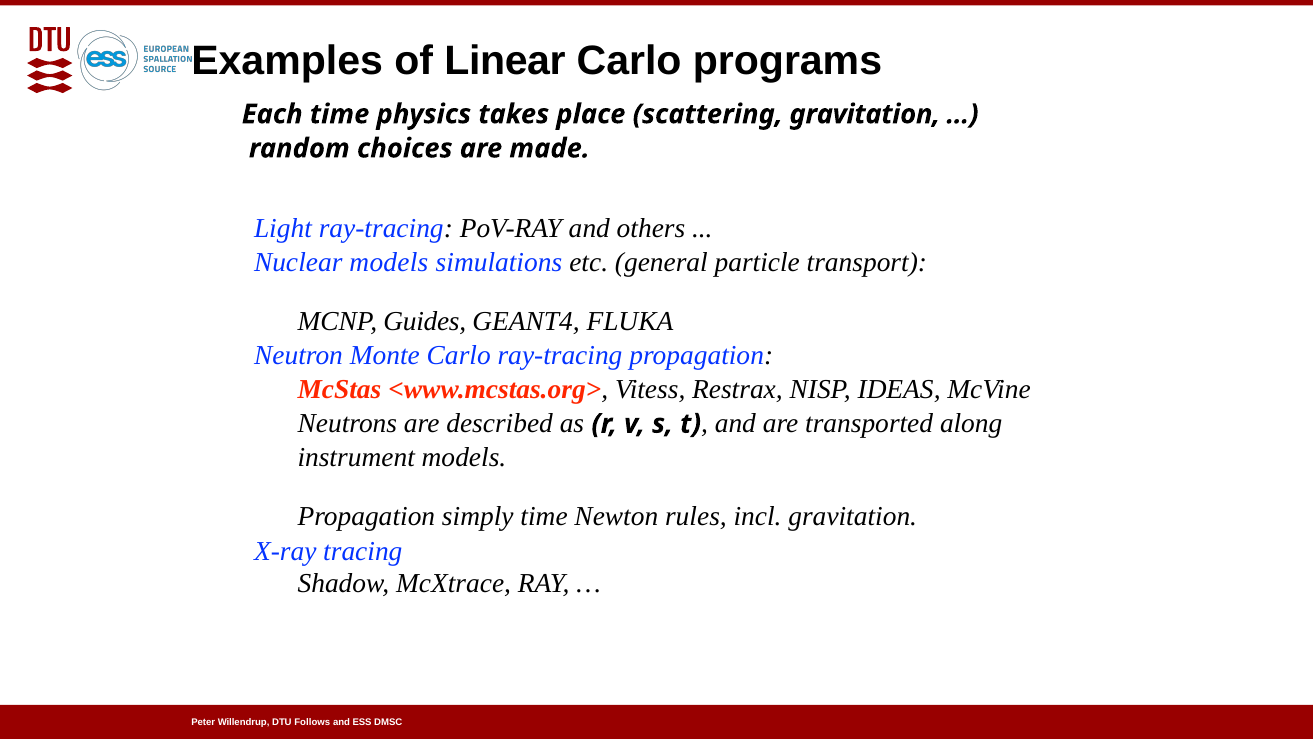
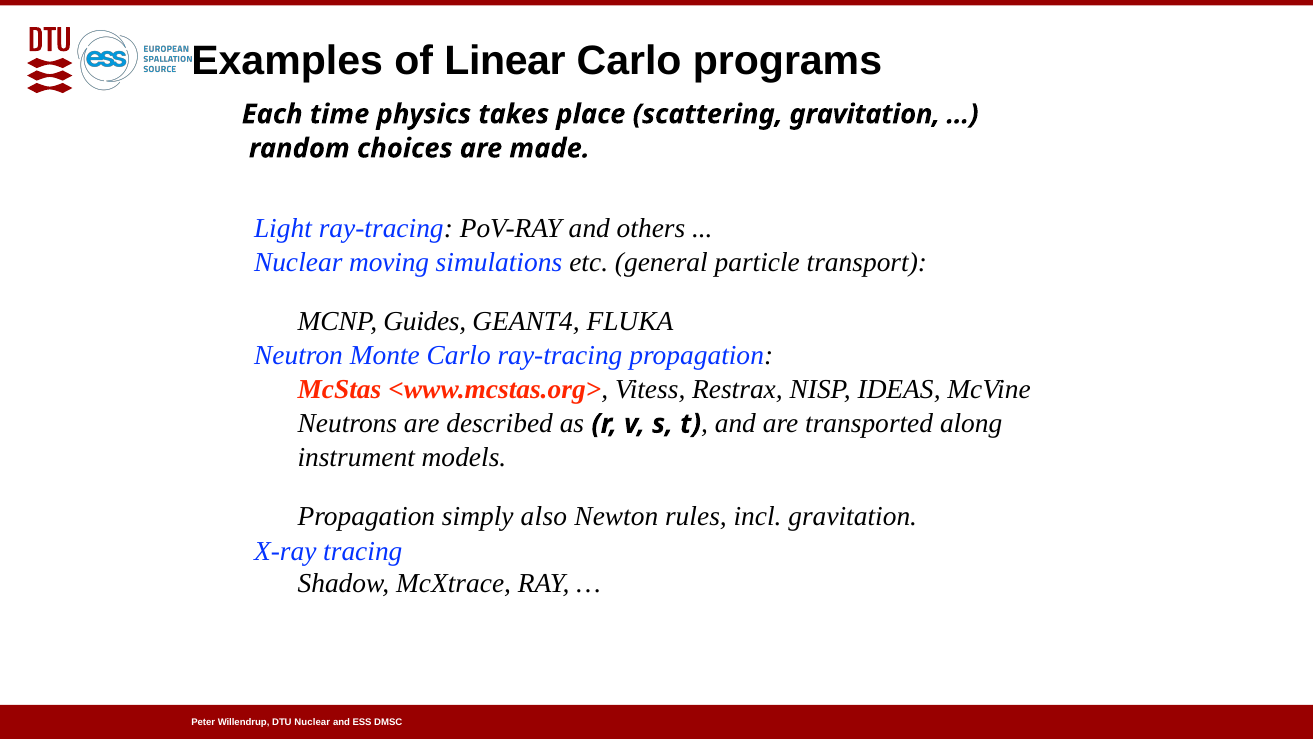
Nuclear models: models -> moving (389, 262)
simply time: time -> also (544, 517)
Follows: Follows -> Nuclear (312, 723)
